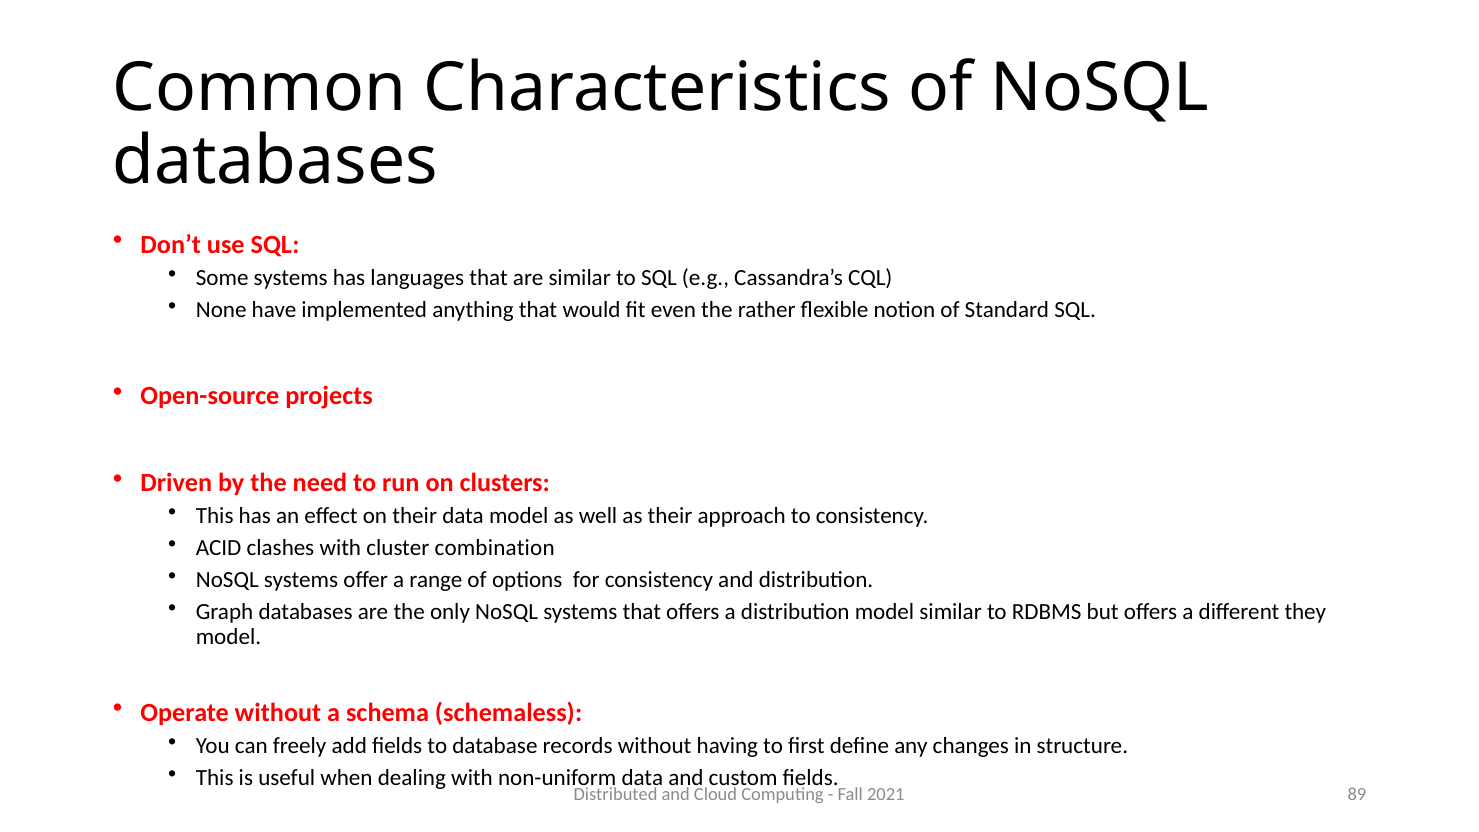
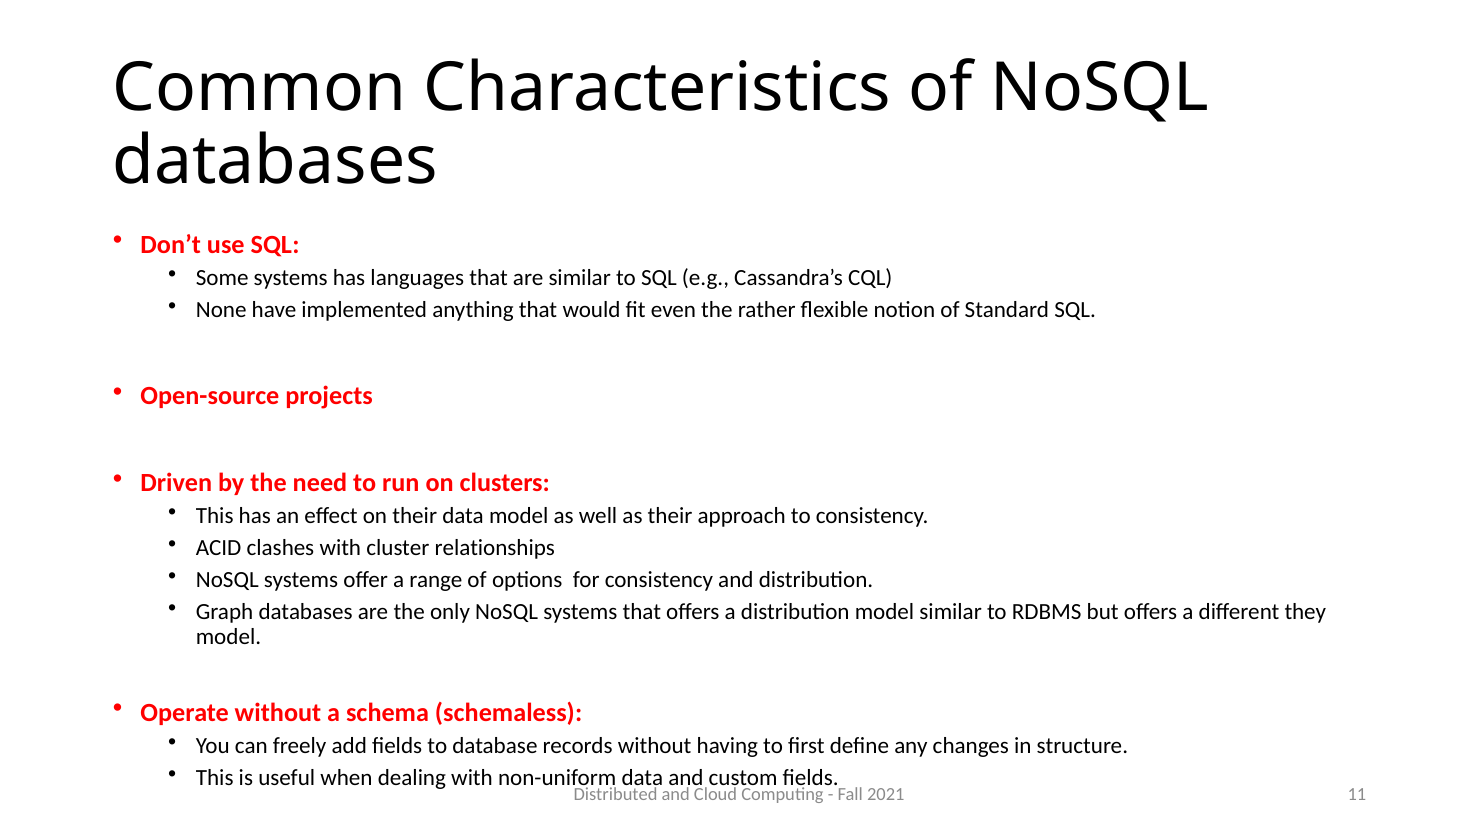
combination: combination -> relationships (495, 548)
89: 89 -> 11 (1357, 794)
